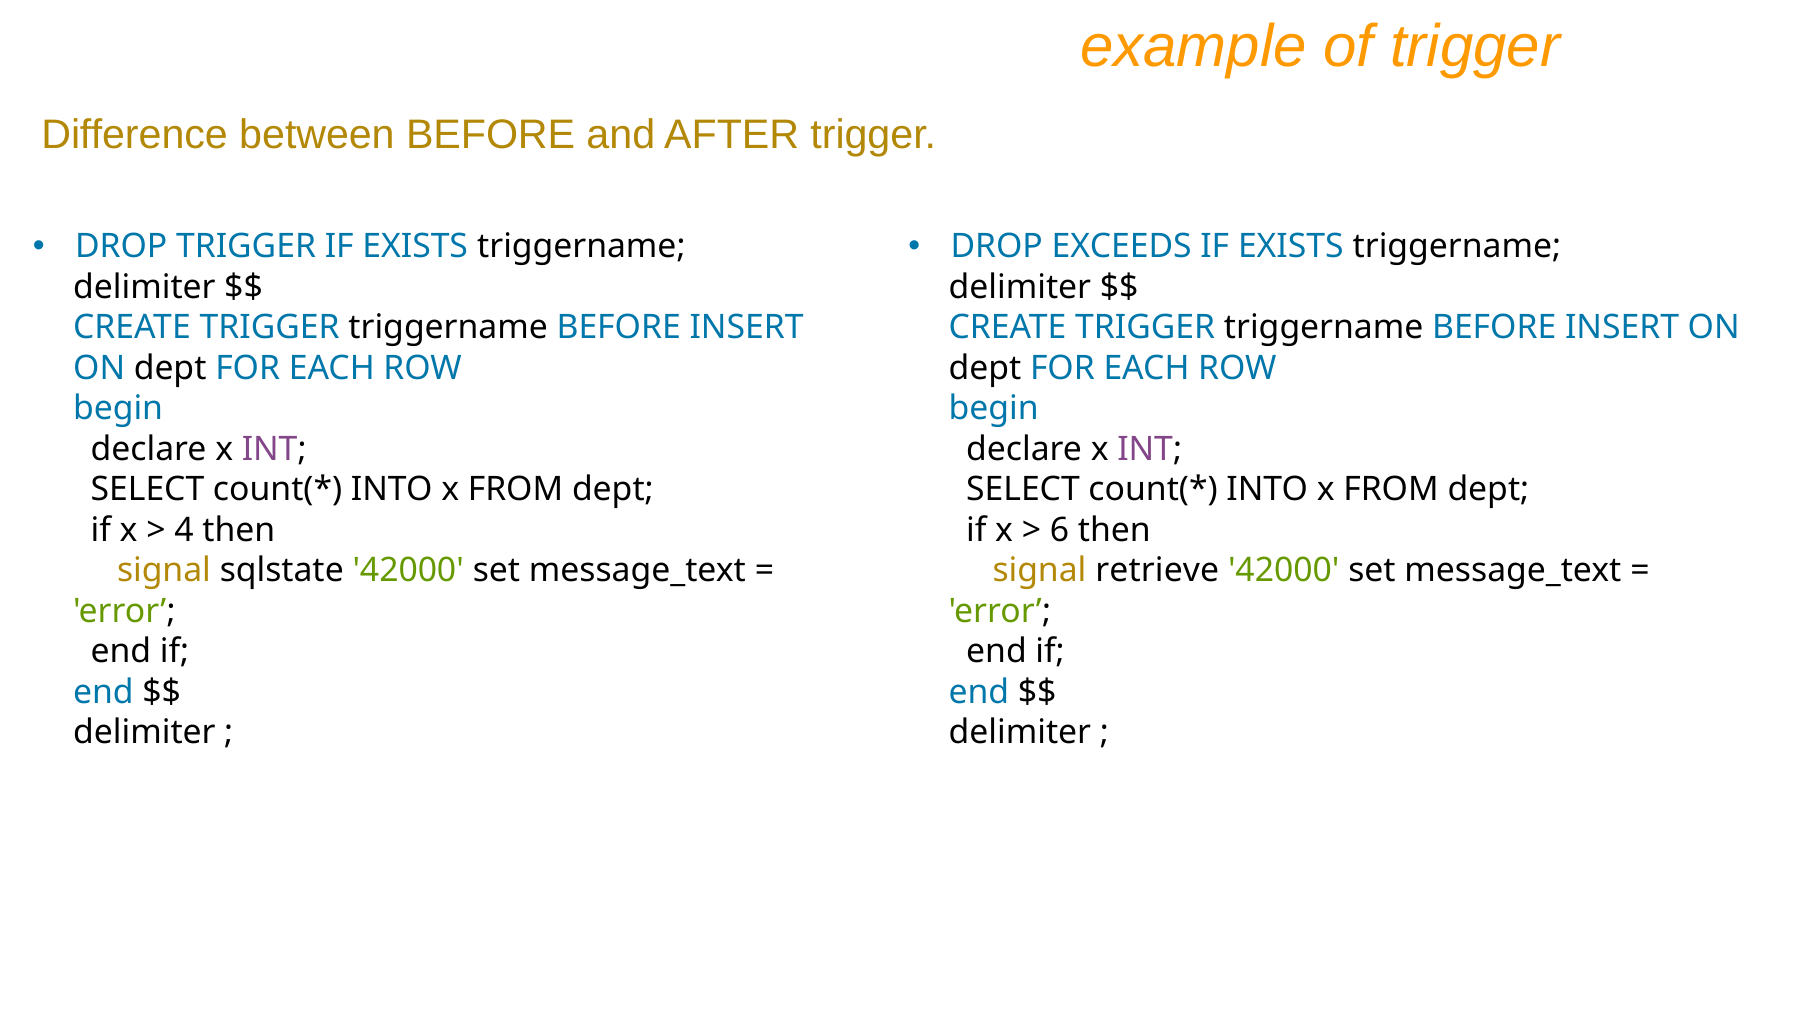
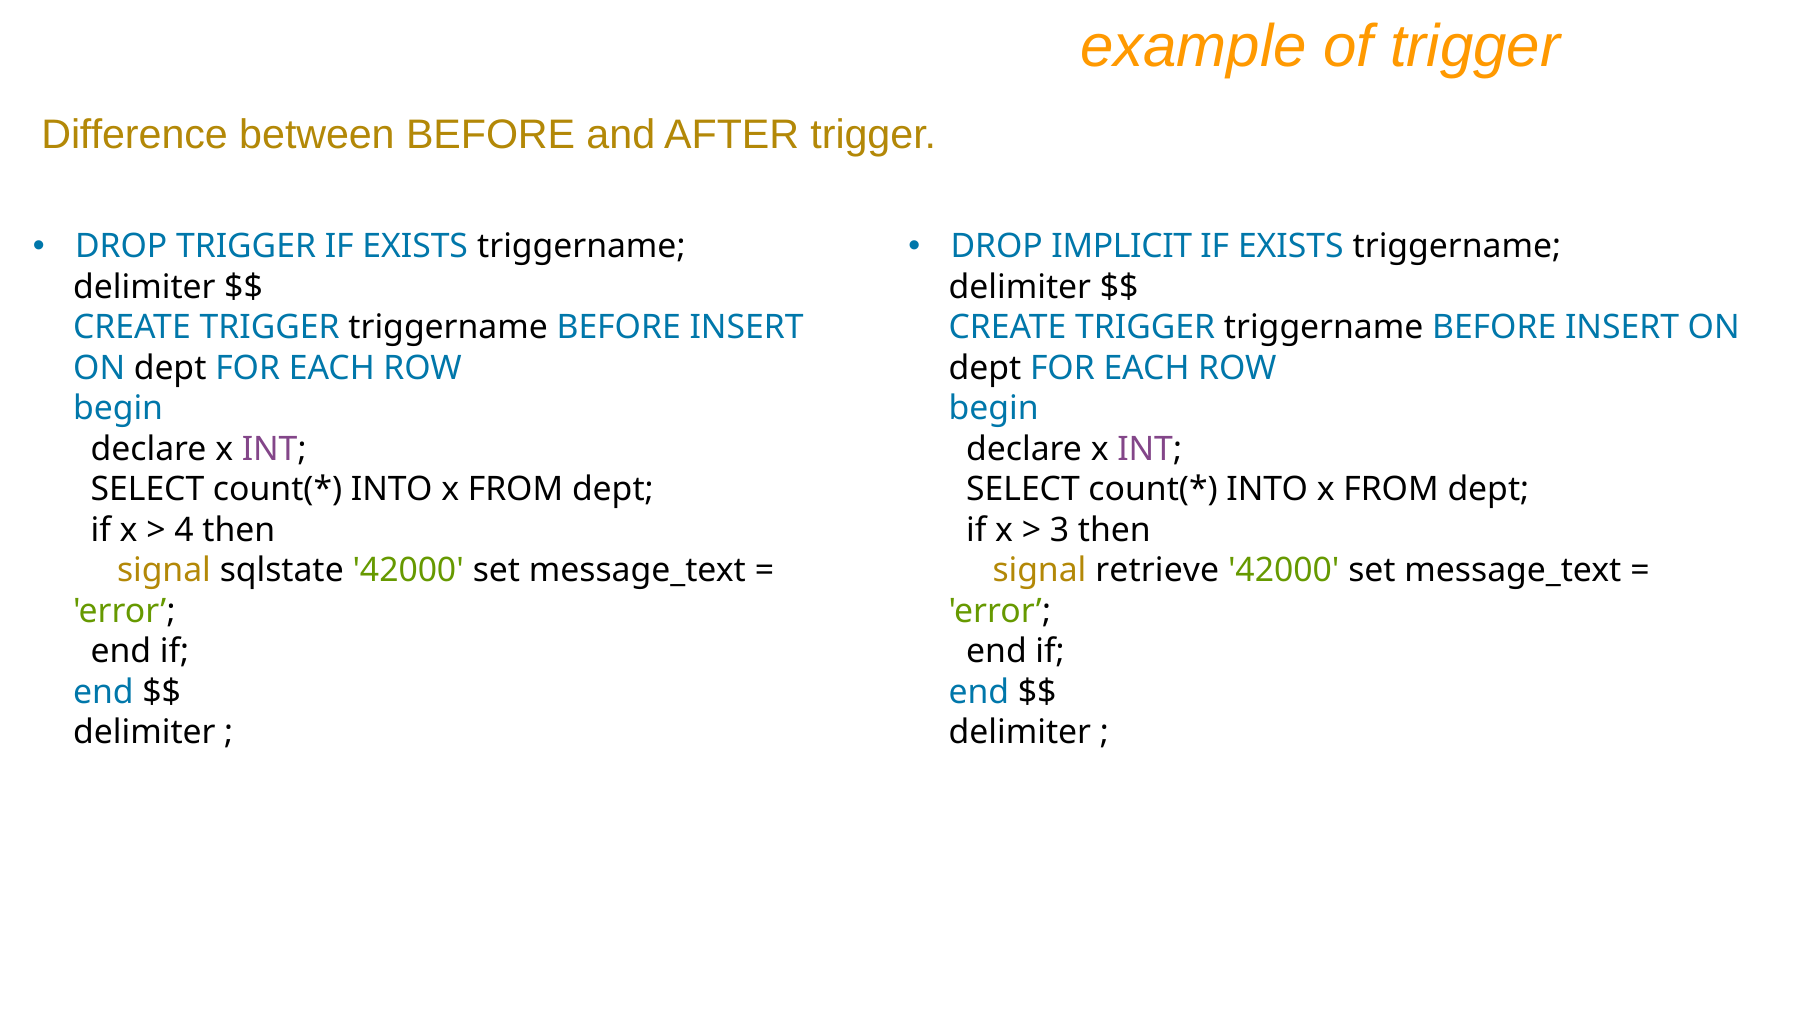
EXCEEDS: EXCEEDS -> IMPLICIT (1122, 247)
6: 6 -> 3 (1060, 530)
